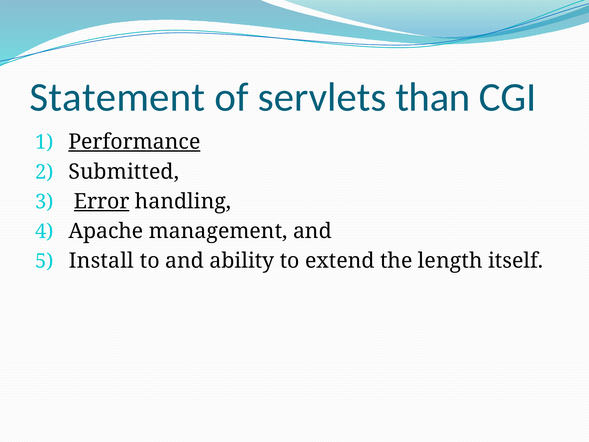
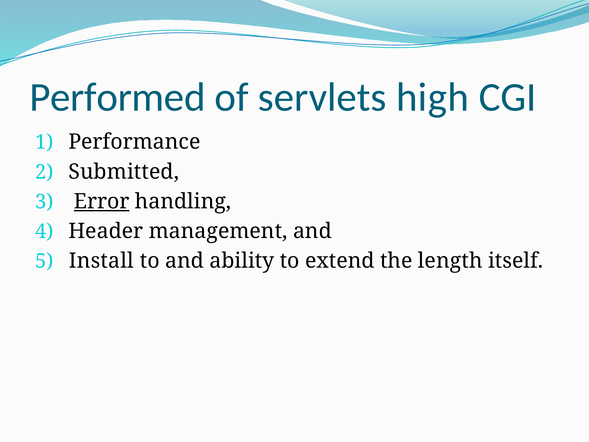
Statement: Statement -> Performed (117, 97)
than: than -> high (432, 97)
Performance underline: present -> none (134, 142)
Apache: Apache -> Header (106, 231)
